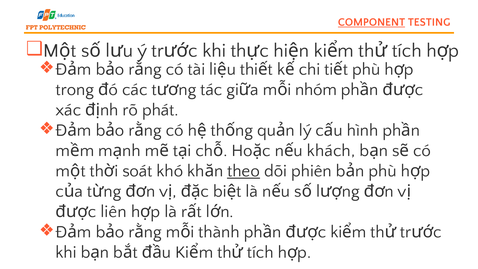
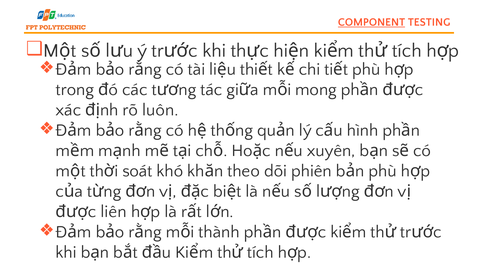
nhóm: nhóm -> mong (316, 90)
phát: phát -> luôn (160, 110)
khách: khách -> xuyên (331, 151)
theo underline: present -> none (243, 171)
